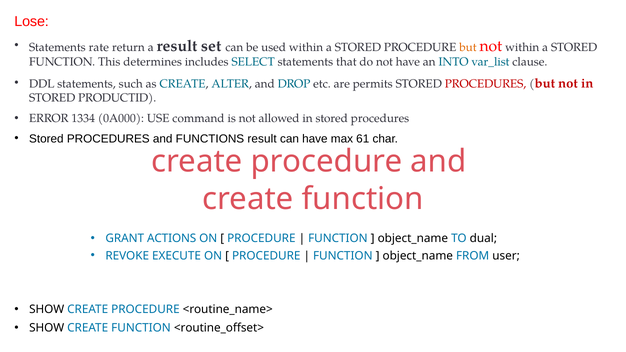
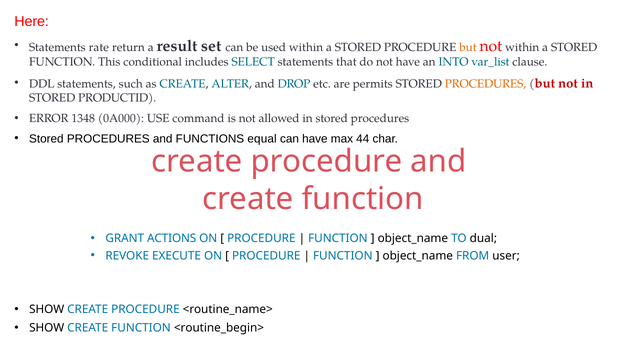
Lose: Lose -> Here (32, 22)
determines: determines -> conditional (153, 62)
PROCEDURES colour: red -> orange (485, 84)
1334: 1334 -> 1348 (83, 118)
FUNCTIONS result: result -> equal (262, 139)
61: 61 -> 44 (363, 139)
<routine_offset>: <routine_offset> -> <routine_begin> (219, 328)
